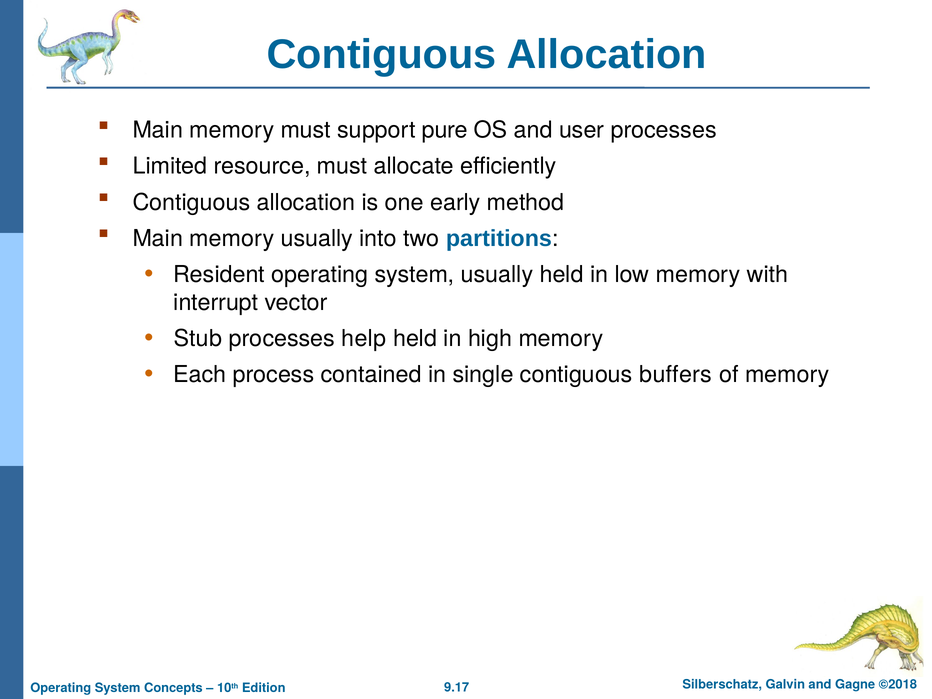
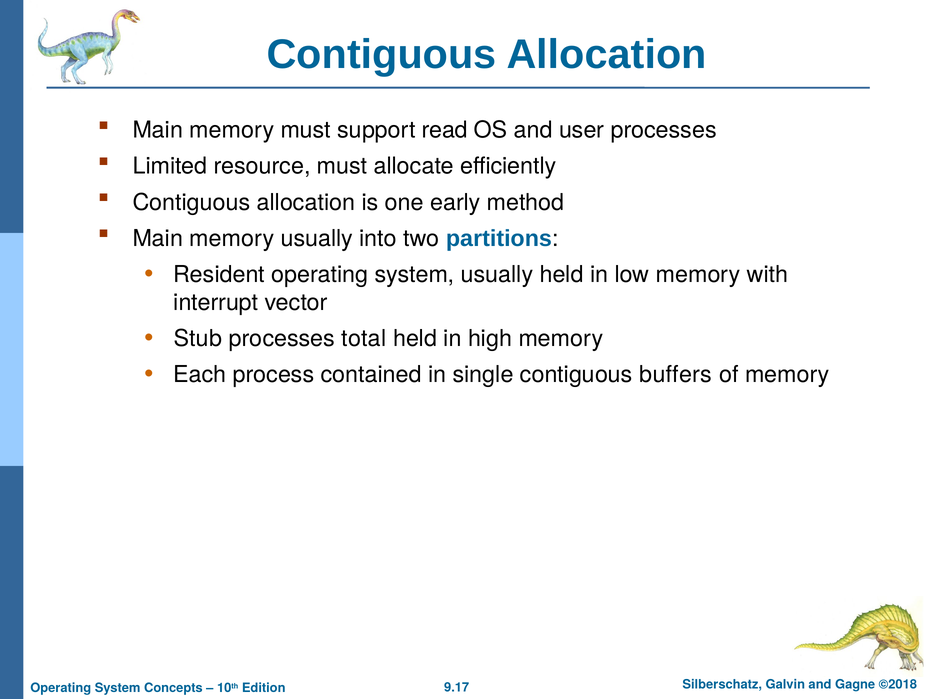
pure: pure -> read (445, 130)
help: help -> total (364, 339)
